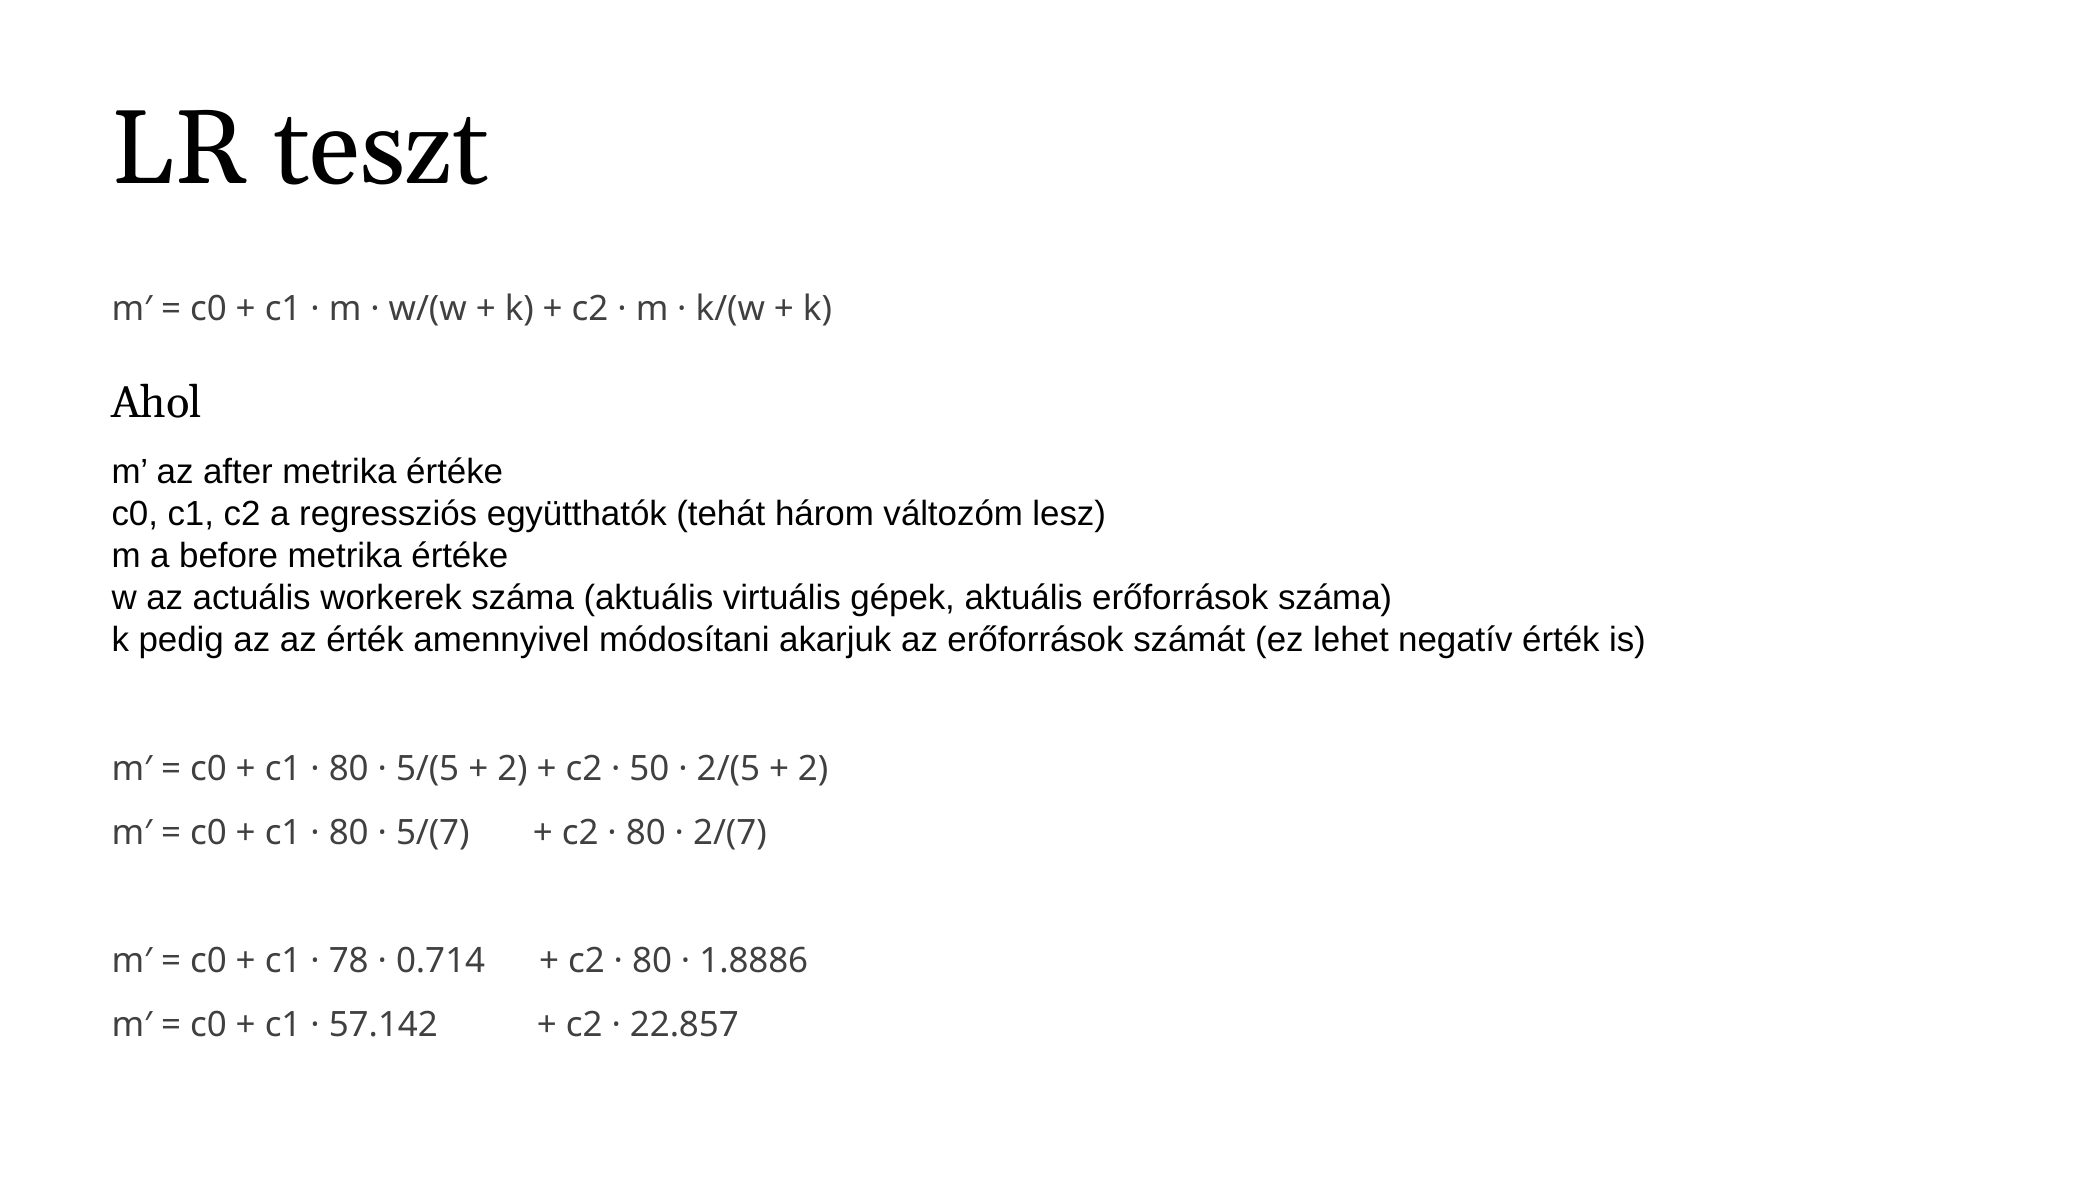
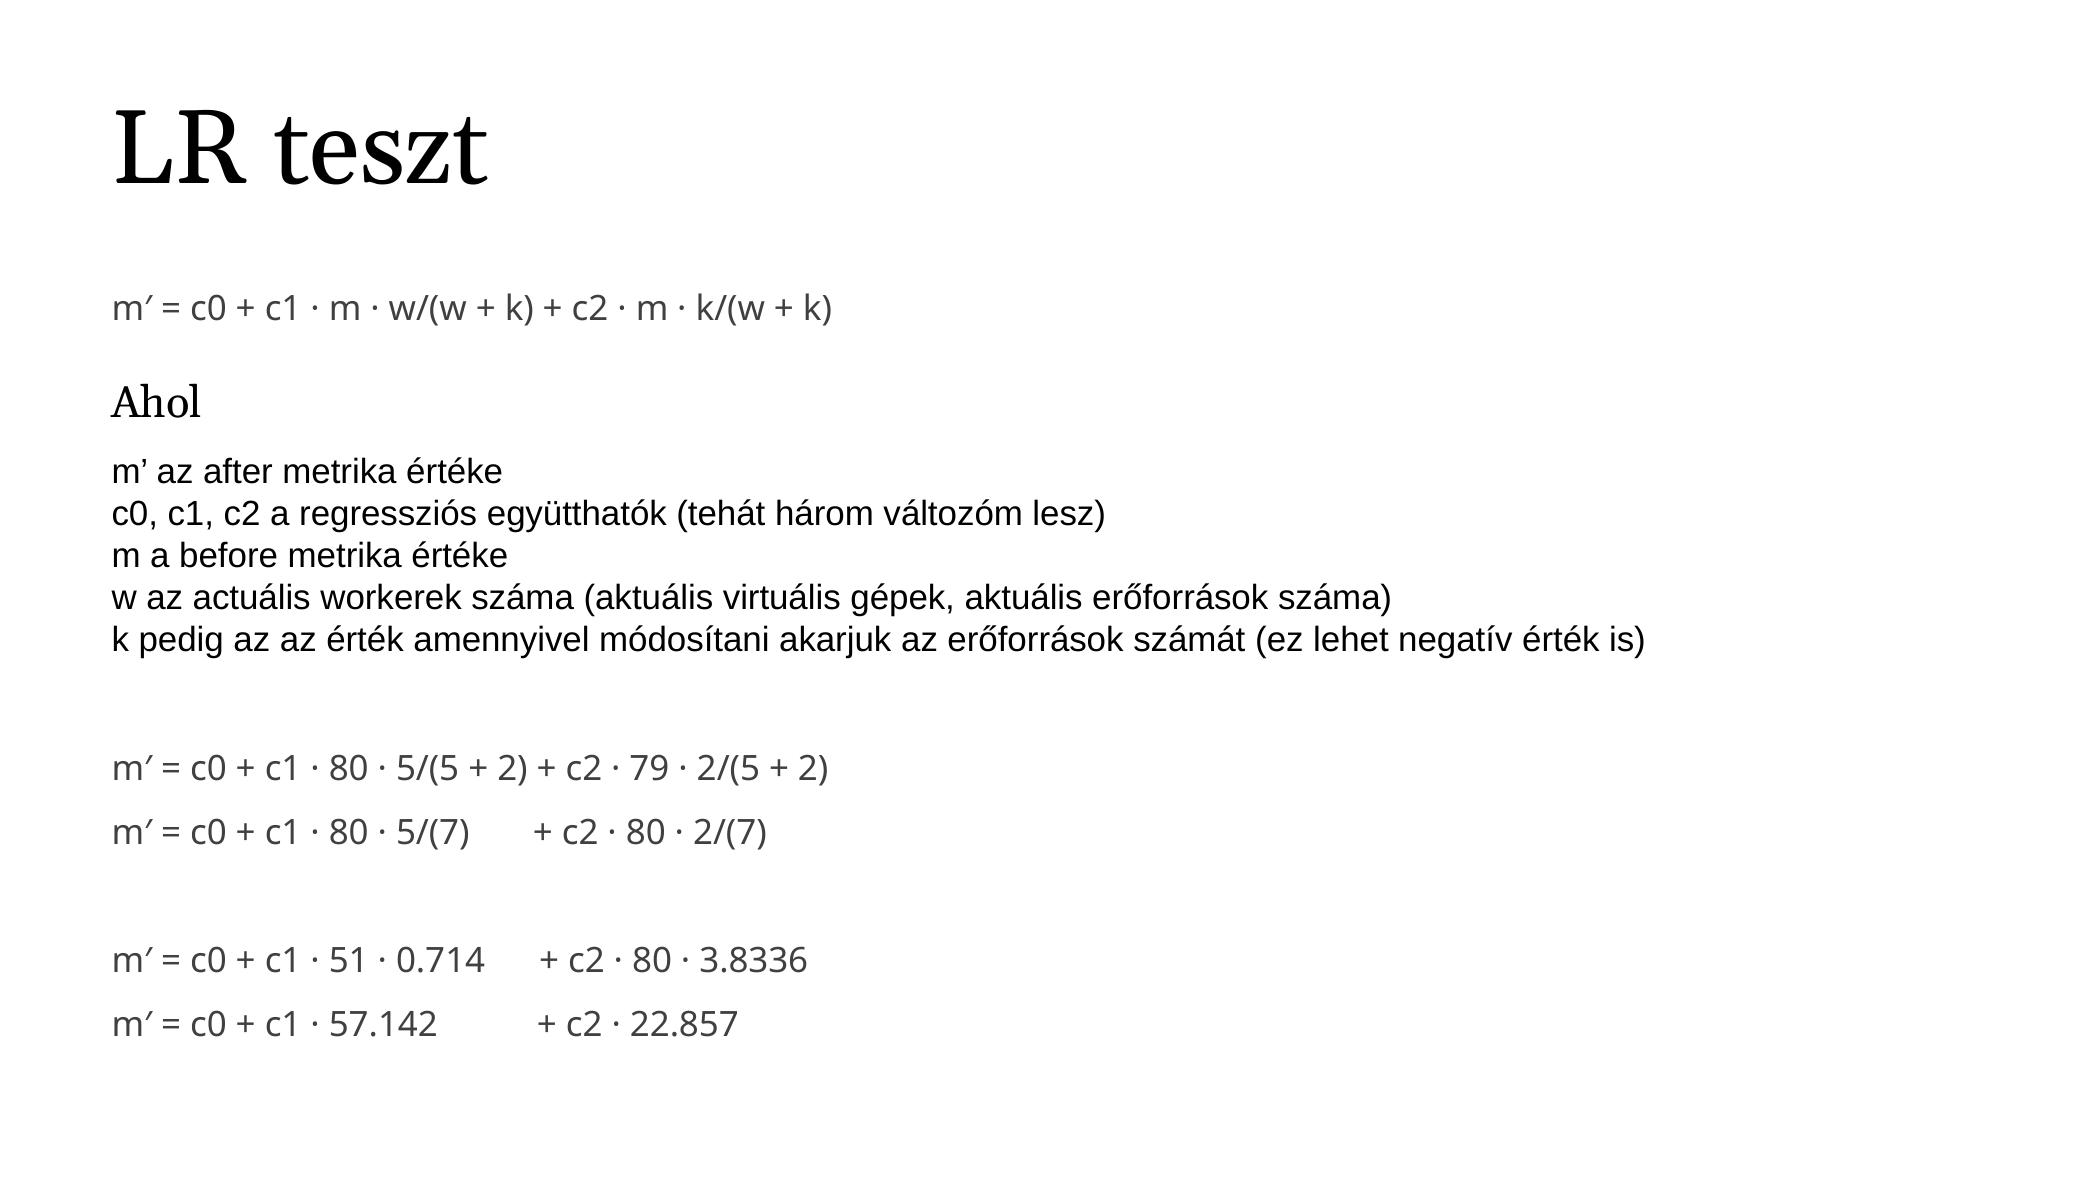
50: 50 -> 79 (649, 769)
78: 78 -> 51 (349, 960)
1.8886: 1.8886 -> 3.8336 (754, 960)
